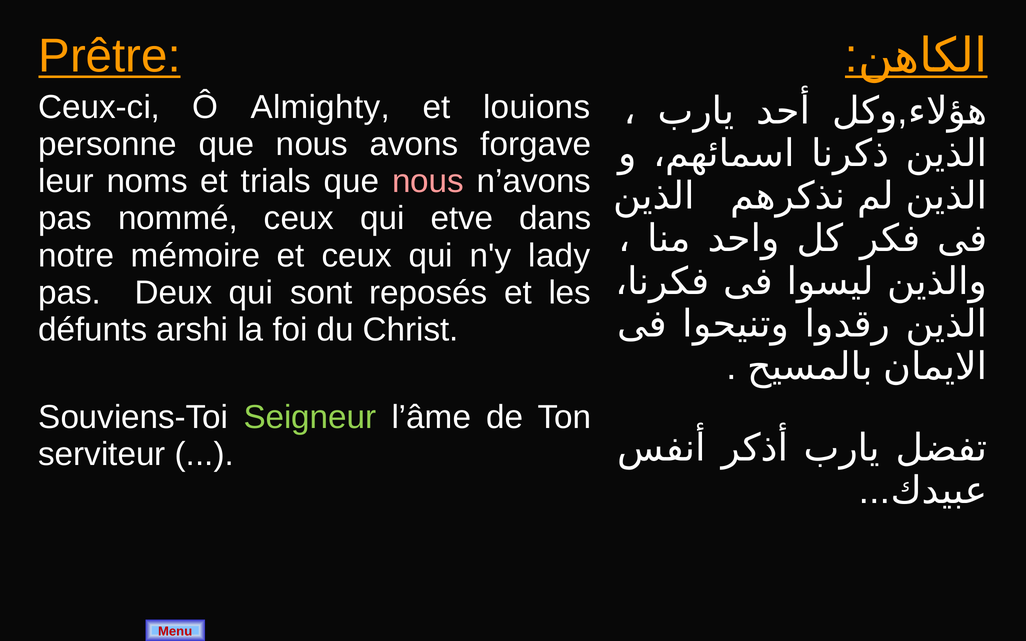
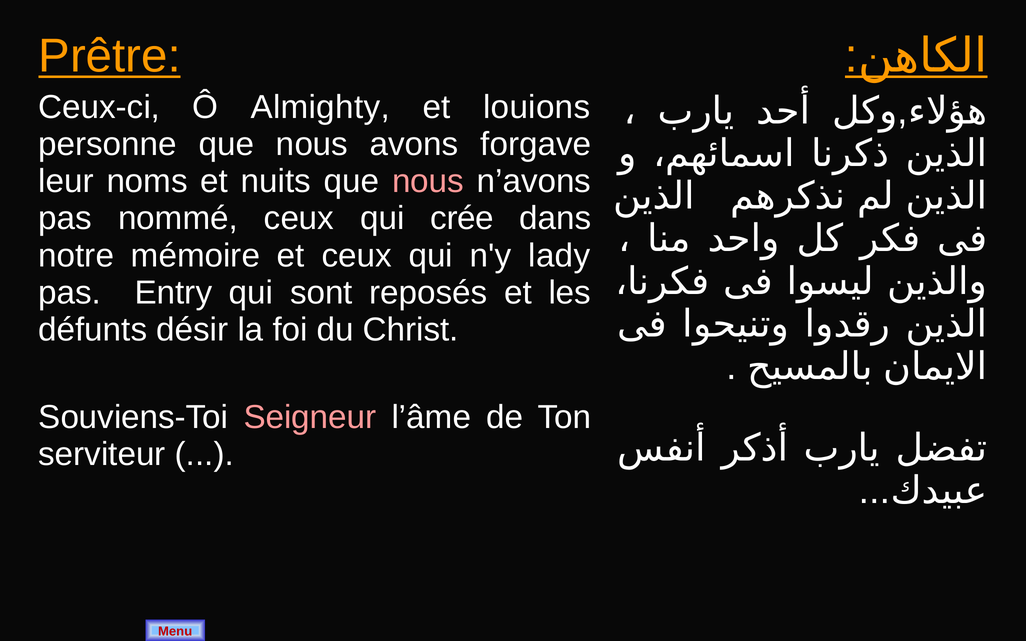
trials: trials -> nuits (276, 182)
etve: etve -> crée (462, 219)
Deux: Deux -> Entry (173, 293)
arshi: arshi -> désir (192, 330)
Seigneur colour: light green -> pink (310, 417)
